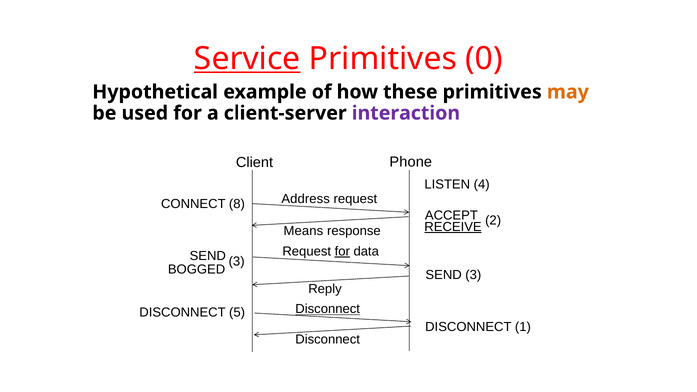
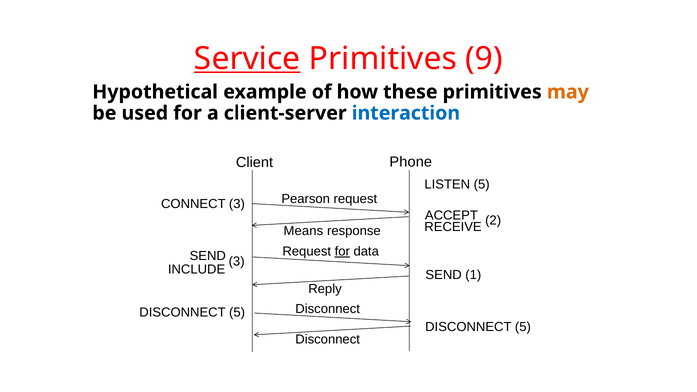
0: 0 -> 9 (484, 59)
interaction colour: purple -> blue (406, 113)
LISTEN 4: 4 -> 5 (482, 184)
Address: Address -> Pearson (306, 199)
CONNECT 8: 8 -> 3 (237, 204)
RECEIVE underline: present -> none (453, 227)
BOGGED: BOGGED -> INCLUDE (197, 269)
SEND 3: 3 -> 1 (473, 275)
Disconnect underline: present -> none (328, 309)
1: 1 -> 5 (523, 327)
